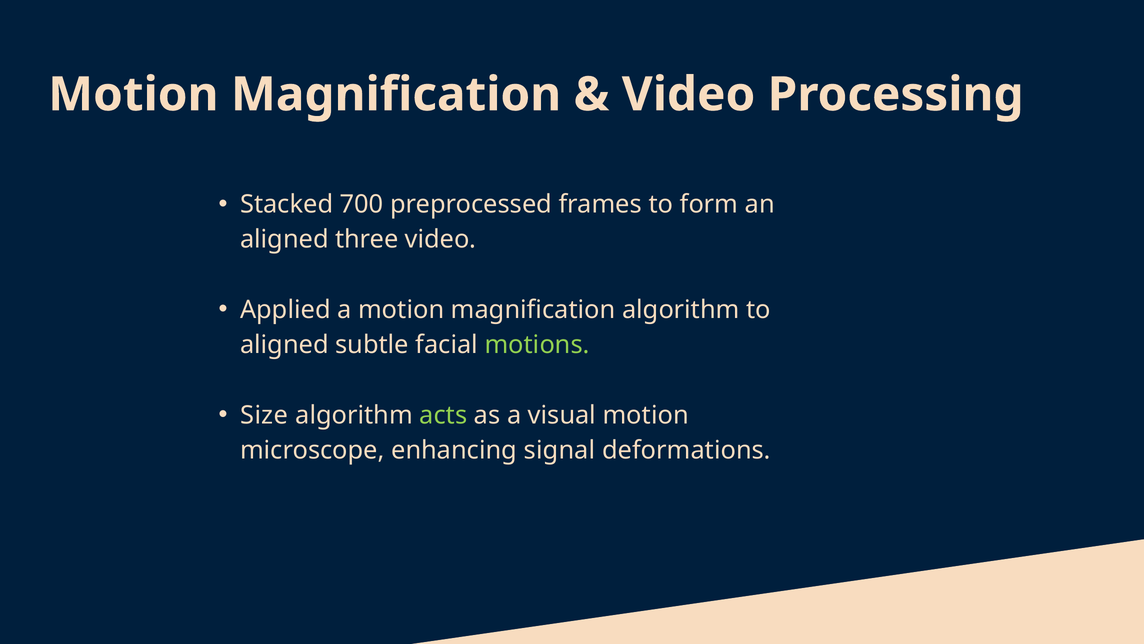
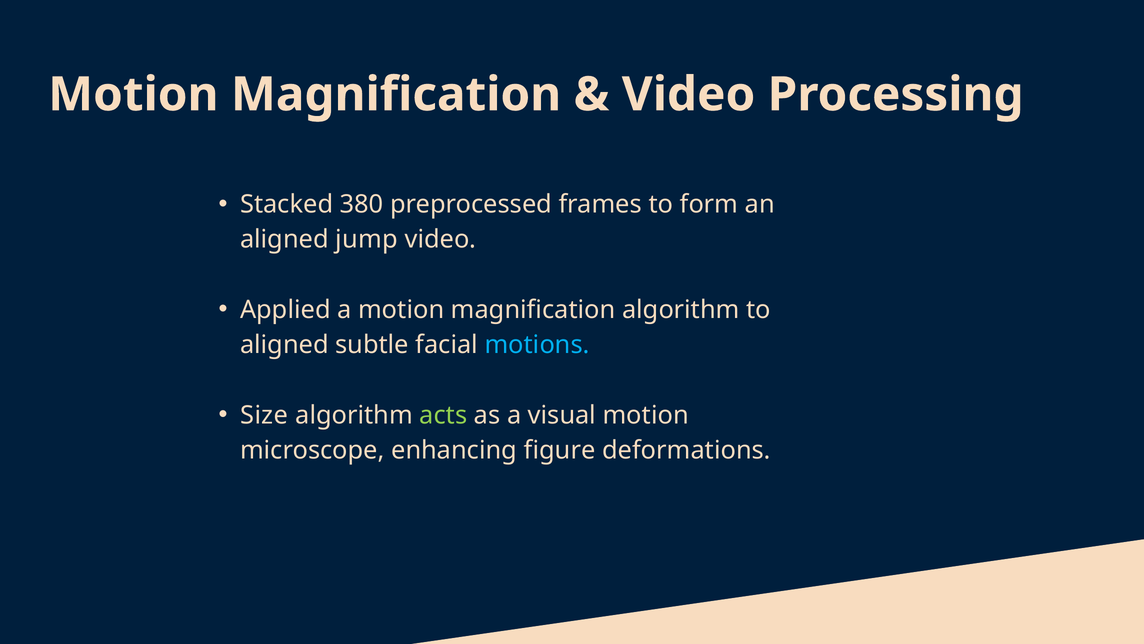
700: 700 -> 380 (362, 204)
three: three -> jump (367, 239)
motions colour: light green -> light blue (537, 345)
signal: signal -> figure (560, 450)
